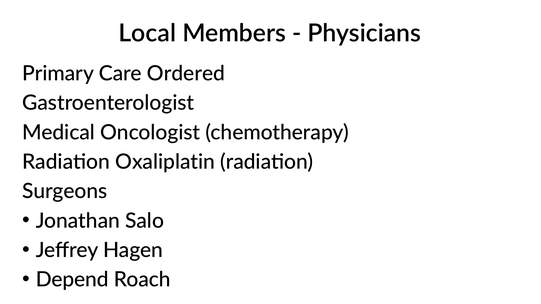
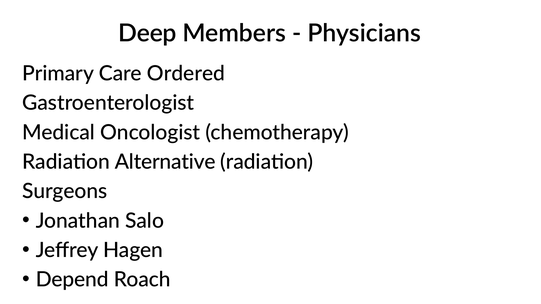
Local: Local -> Deep (147, 34)
Oxaliplatin: Oxaliplatin -> Alternative (165, 162)
